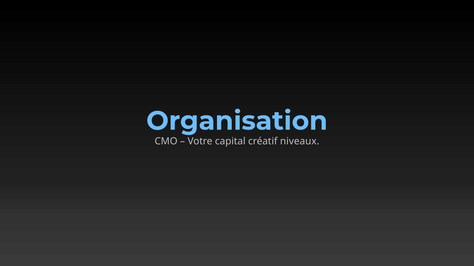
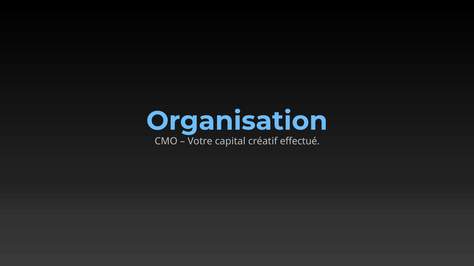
niveaux: niveaux -> effectué (300, 142)
